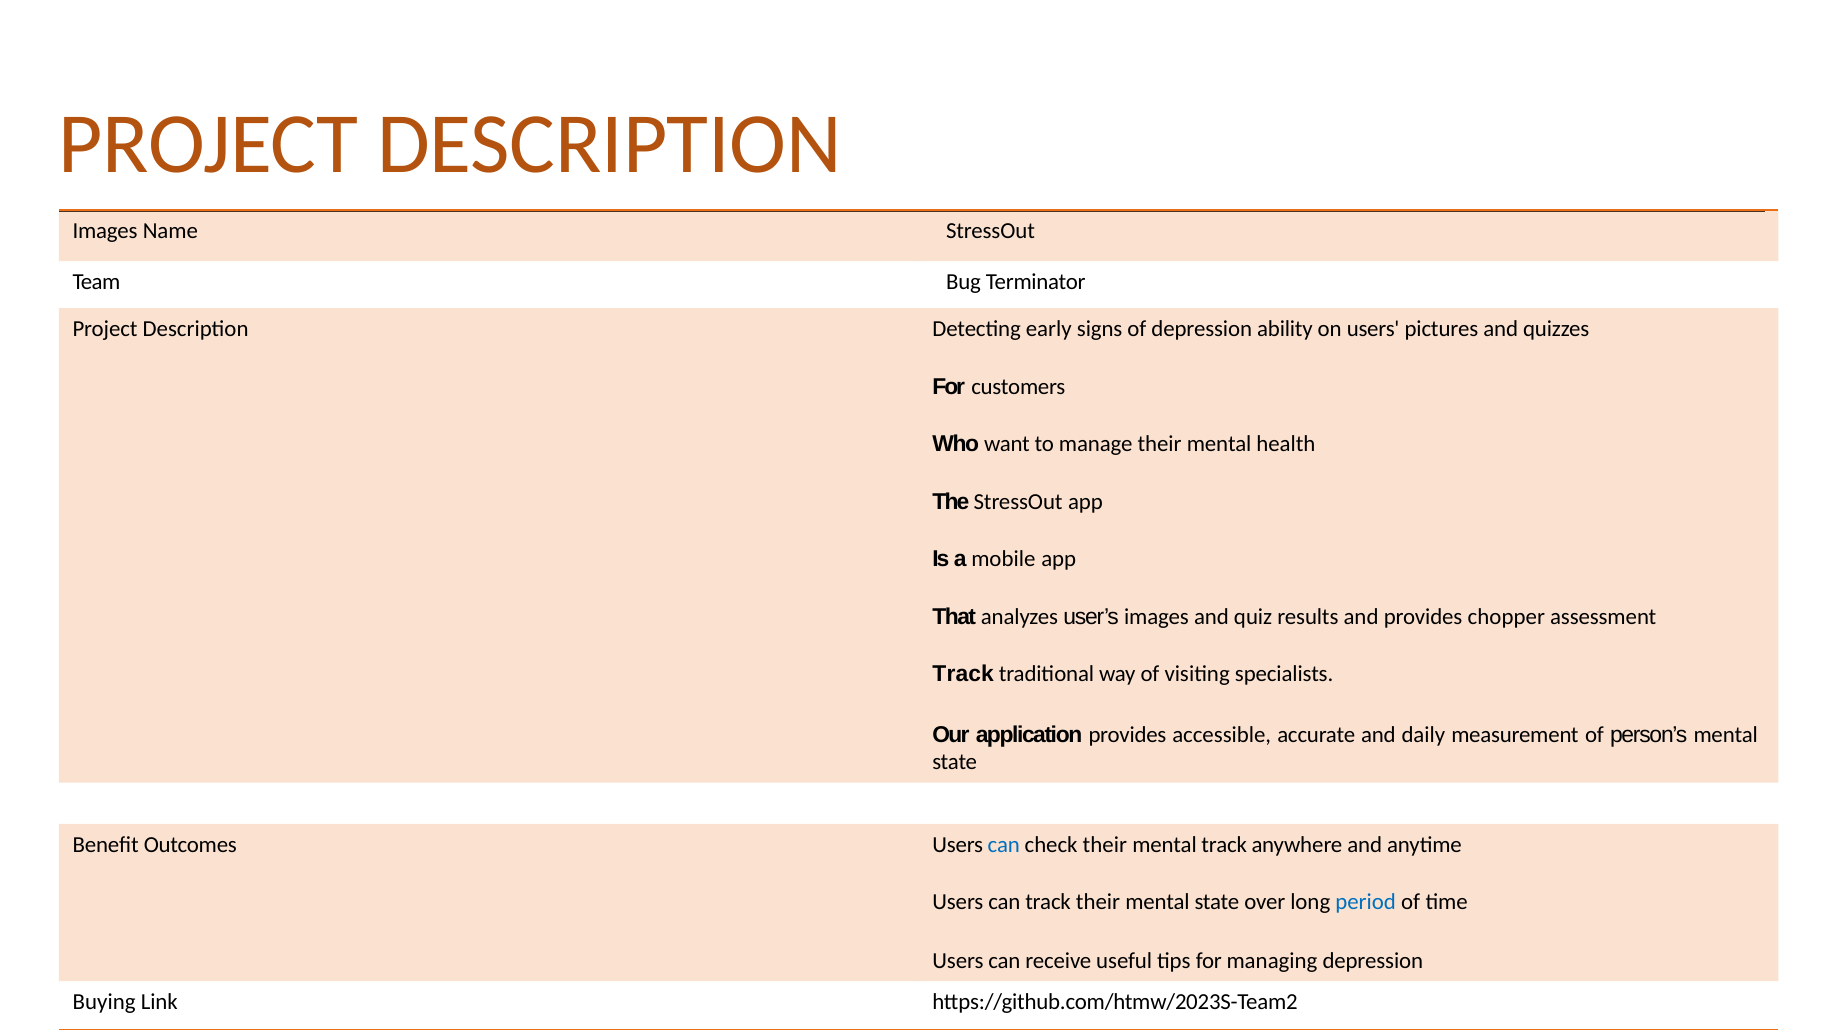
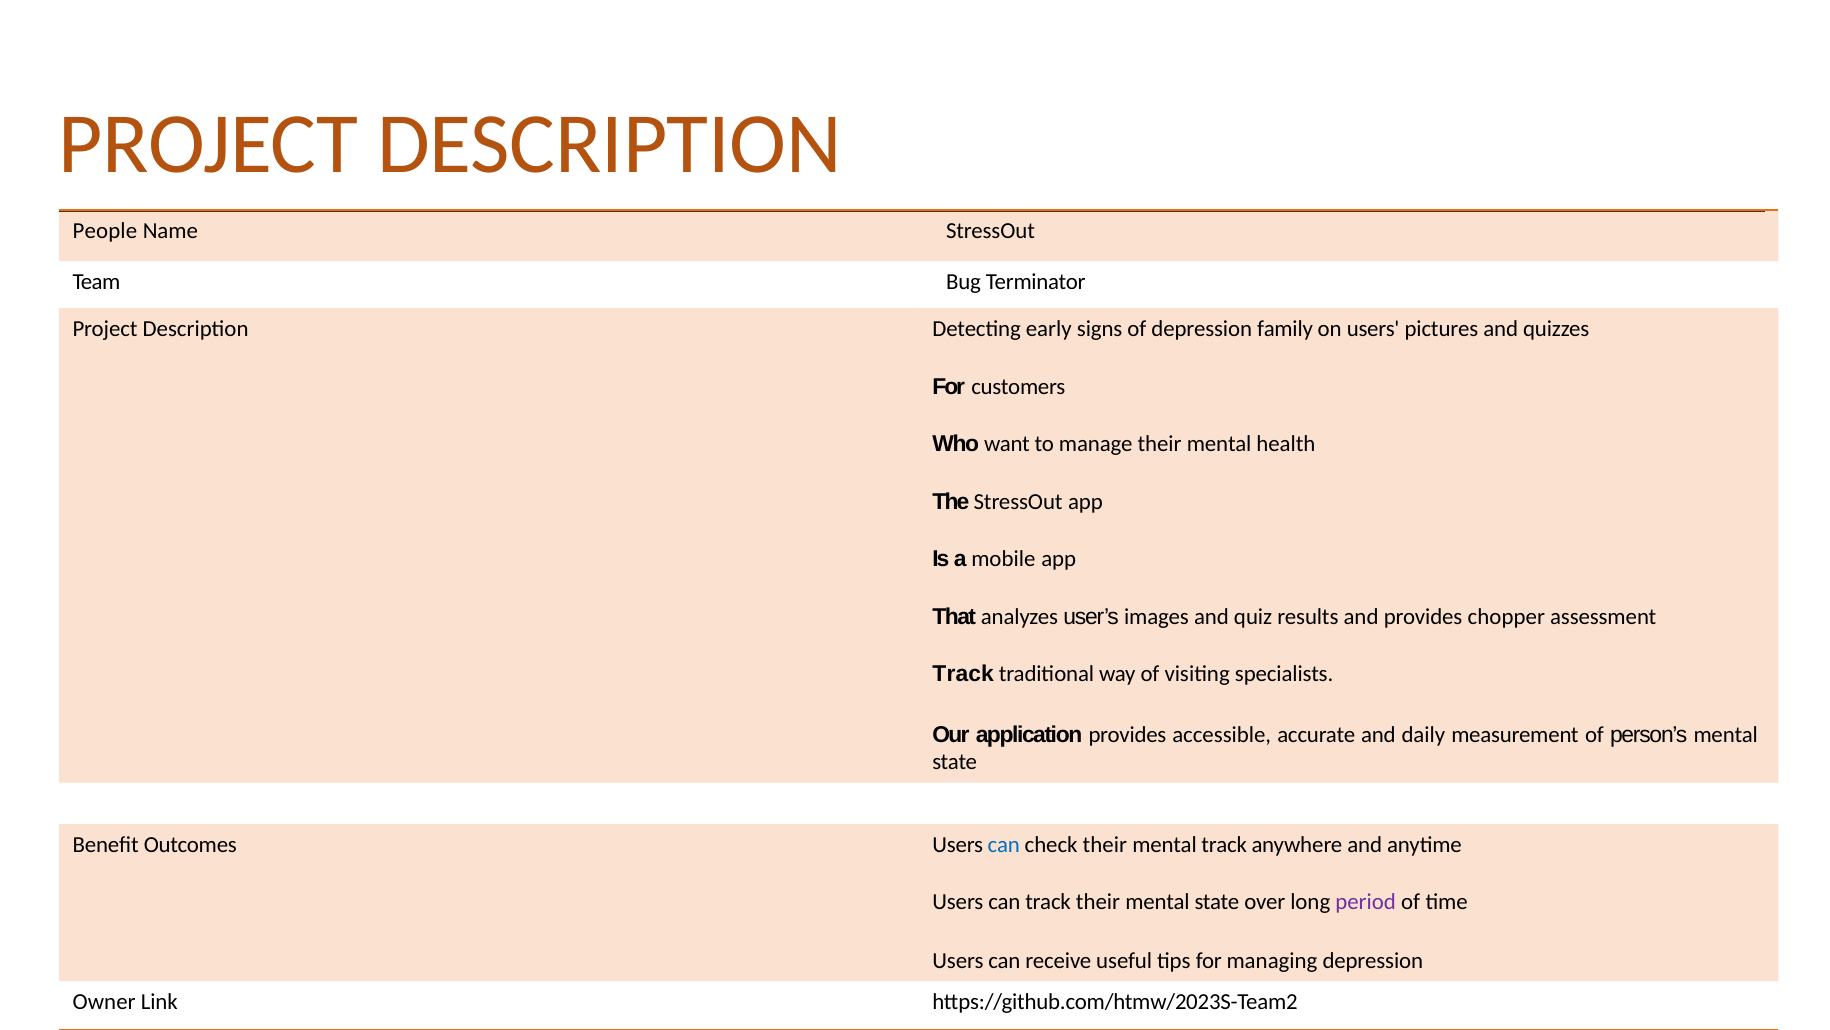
Images: Images -> People (105, 231)
ability: ability -> family (1285, 329)
period colour: blue -> purple (1366, 902)
Buying: Buying -> Owner (104, 1001)
